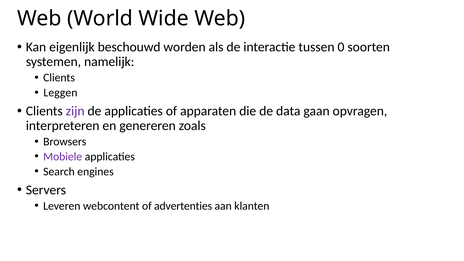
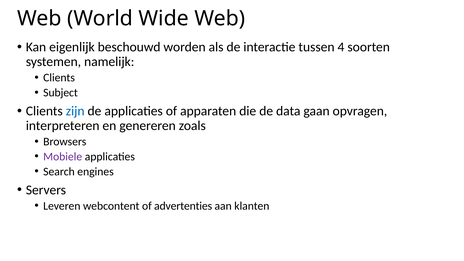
0: 0 -> 4 (341, 47)
Leggen: Leggen -> Subject (61, 93)
zijn colour: purple -> blue (75, 111)
